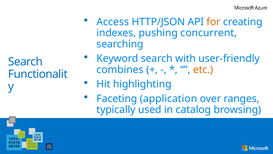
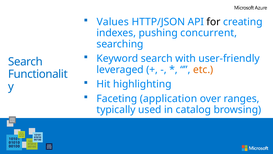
Access: Access -> Values (113, 22)
for colour: orange -> black (214, 22)
combines: combines -> leveraged (120, 69)
